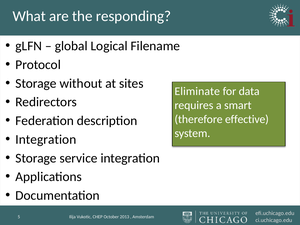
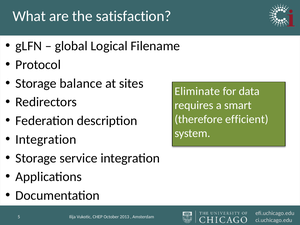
responding: responding -> satisfaction (134, 16)
without: without -> balance (81, 83)
effective: effective -> efficient (247, 119)
